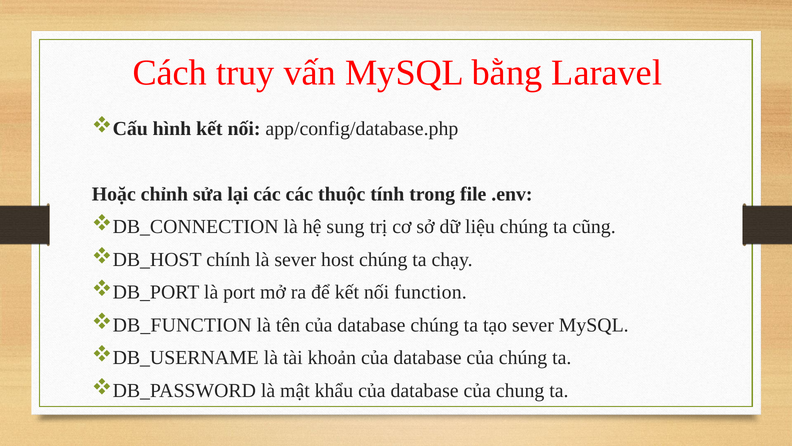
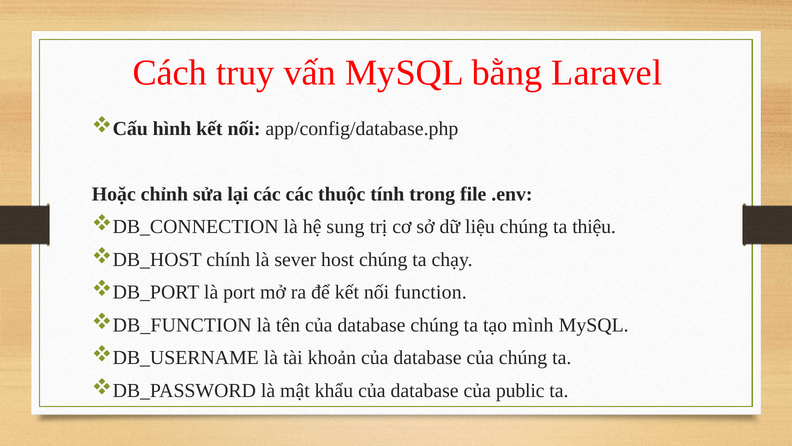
cũng: cũng -> thiệu (594, 227)
tạo sever: sever -> mình (533, 325)
chung: chung -> public (520, 390)
